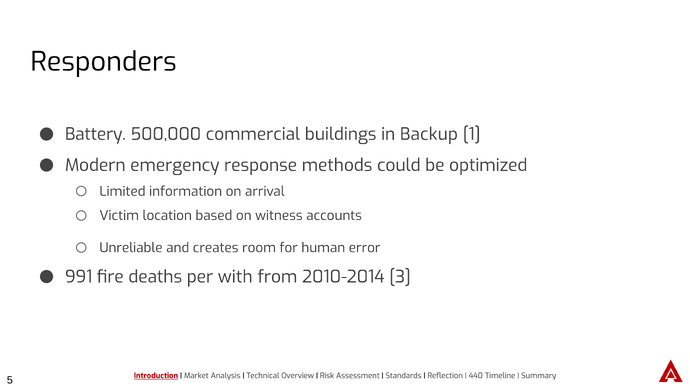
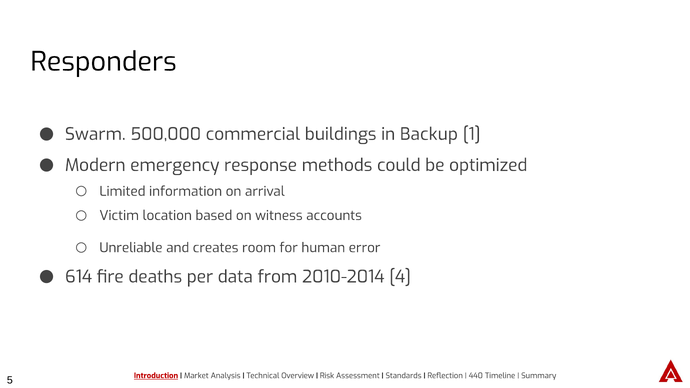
Battery: Battery -> Swarm (95, 134)
991: 991 -> 614 (79, 277)
with: with -> data (235, 277)
3: 3 -> 4 (400, 277)
